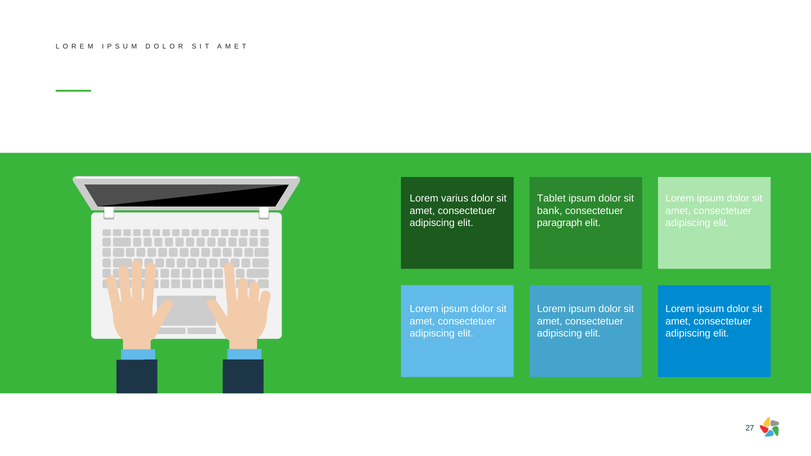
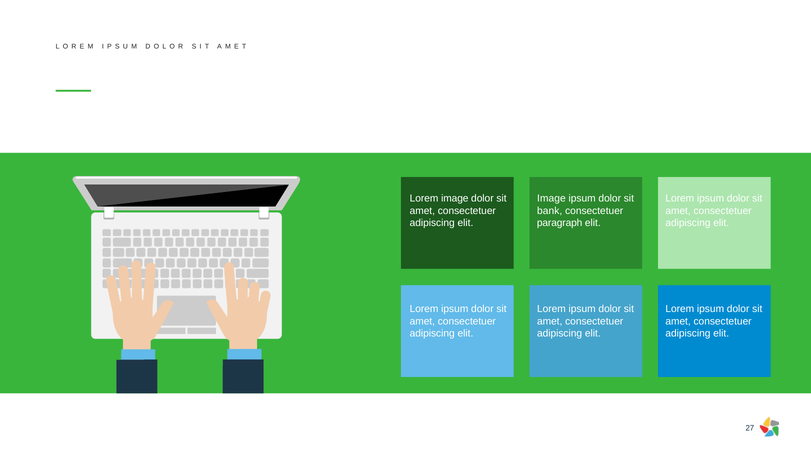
Lorem varius: varius -> image (455, 199)
Tablet: Tablet -> Image (551, 199)
